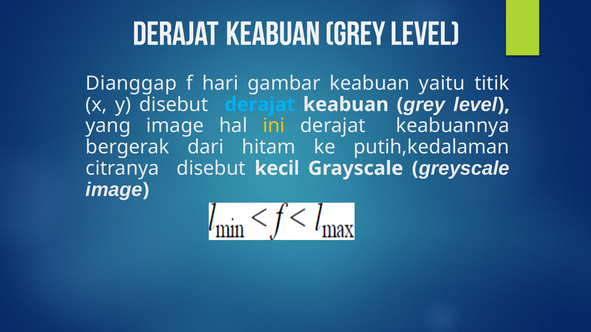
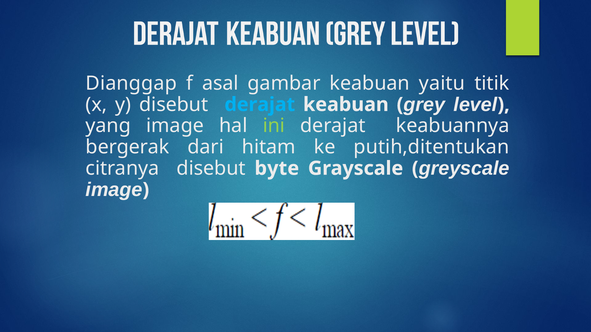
hari: hari -> asal (220, 83)
ini colour: yellow -> light green (274, 126)
putih,kedalaman: putih,kedalaman -> putih,ditentukan (431, 147)
kecil: kecil -> byte (277, 169)
